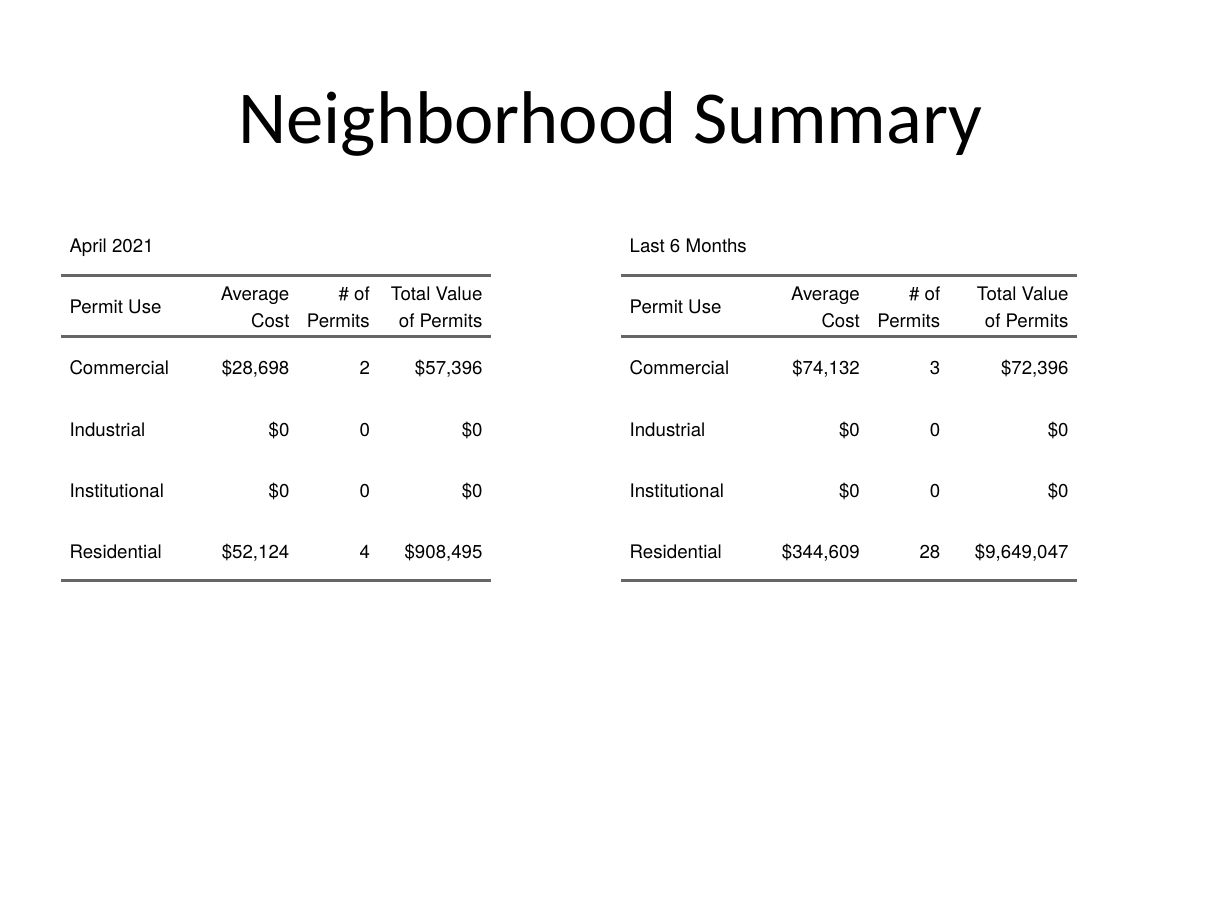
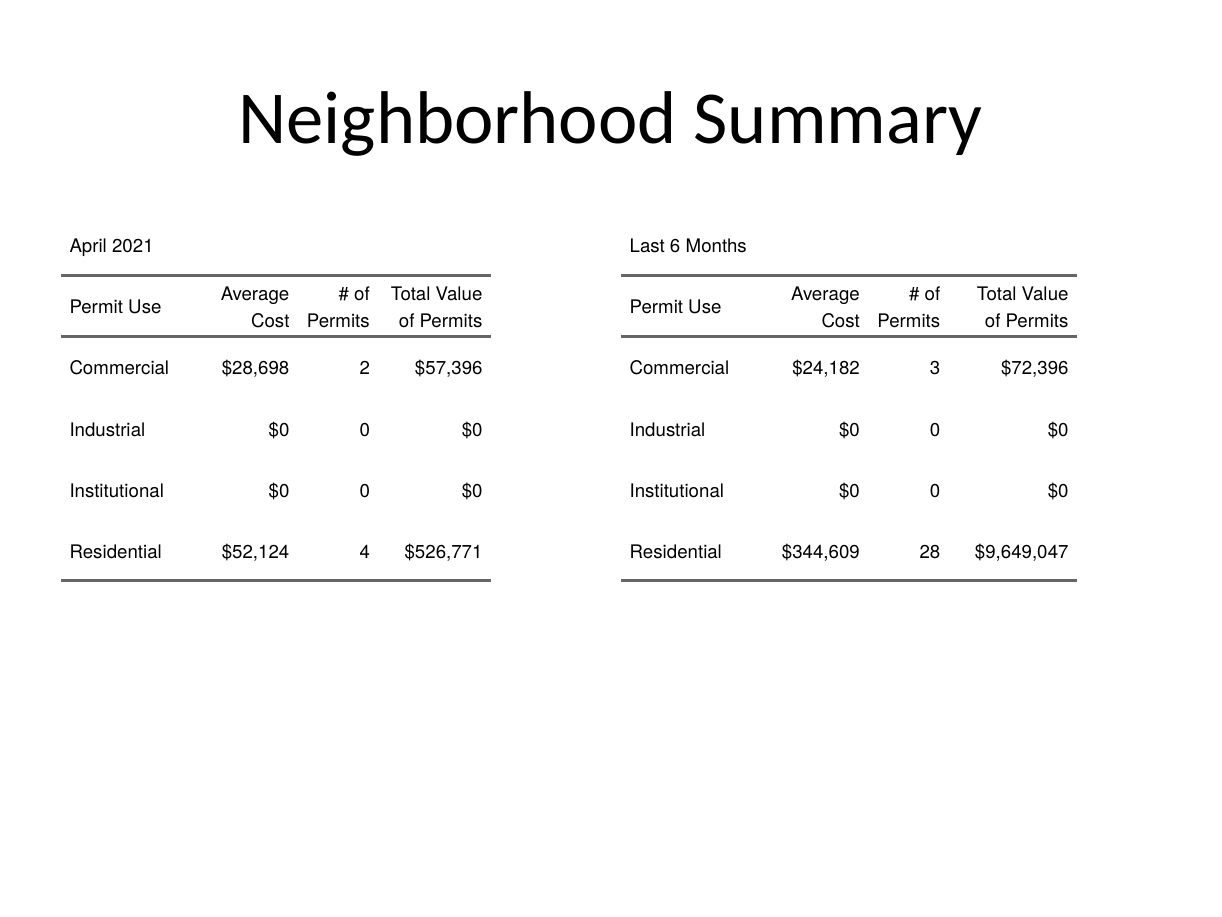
$74,132: $74,132 -> $24,182 (826, 369)
$908,495: $908,495 -> $526,771 (444, 552)
